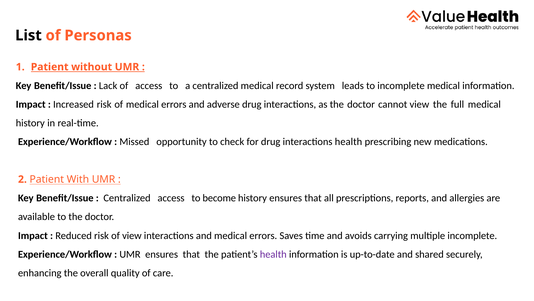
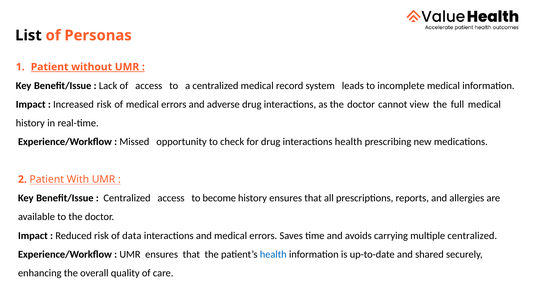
of view: view -> data (132, 235)
multiple incomplete: incomplete -> centralized (472, 235)
health colour: purple -> blue (273, 254)
